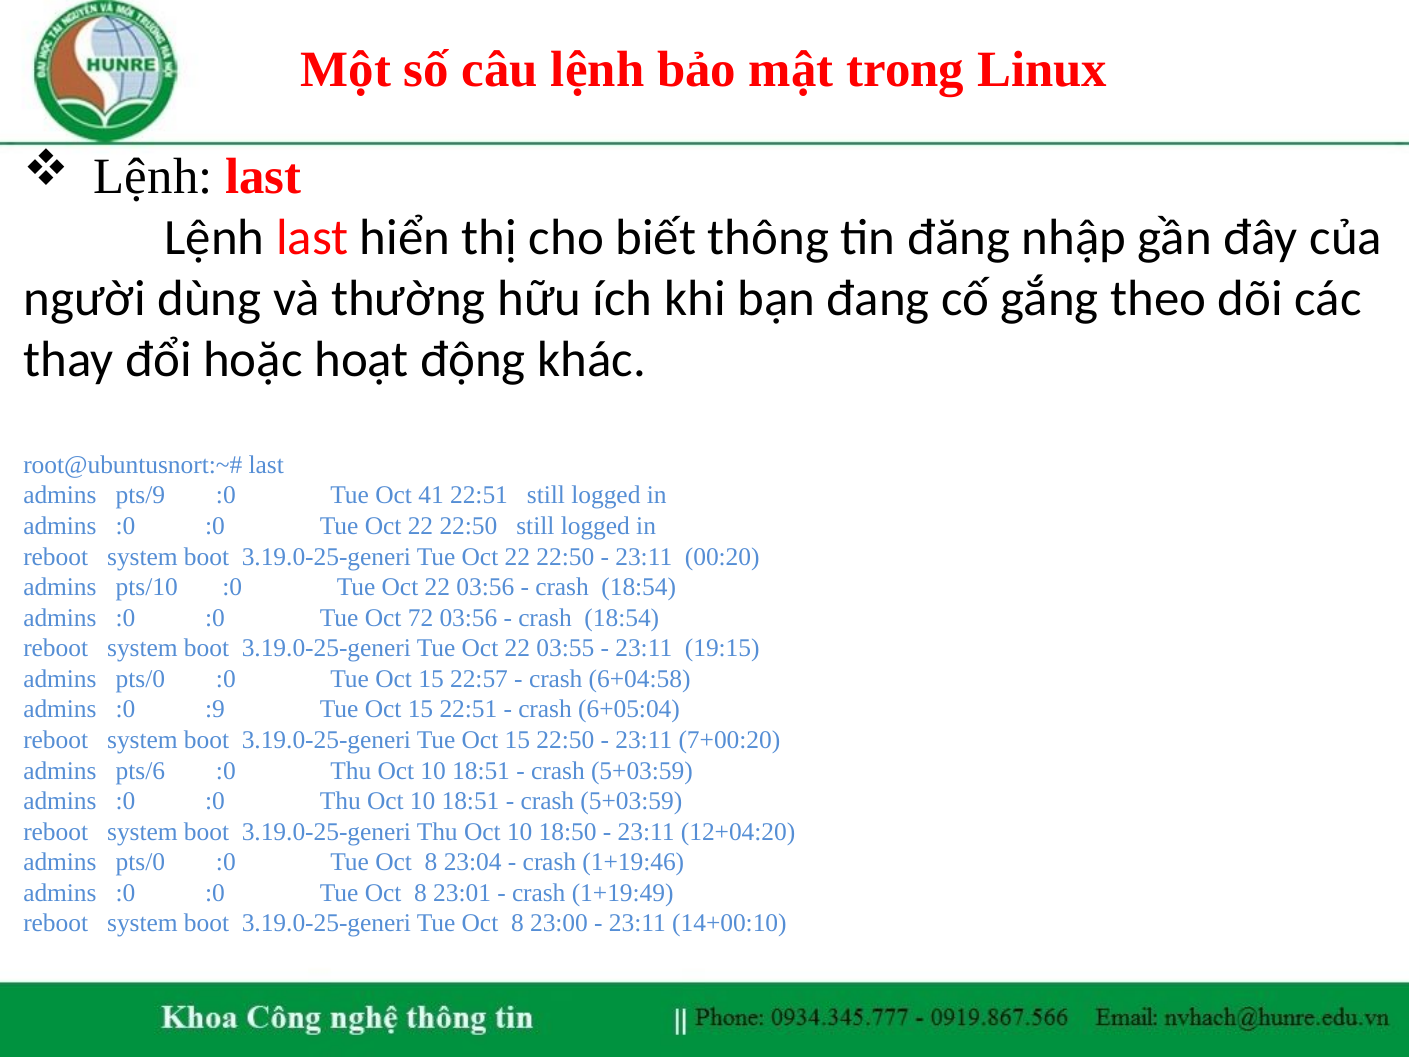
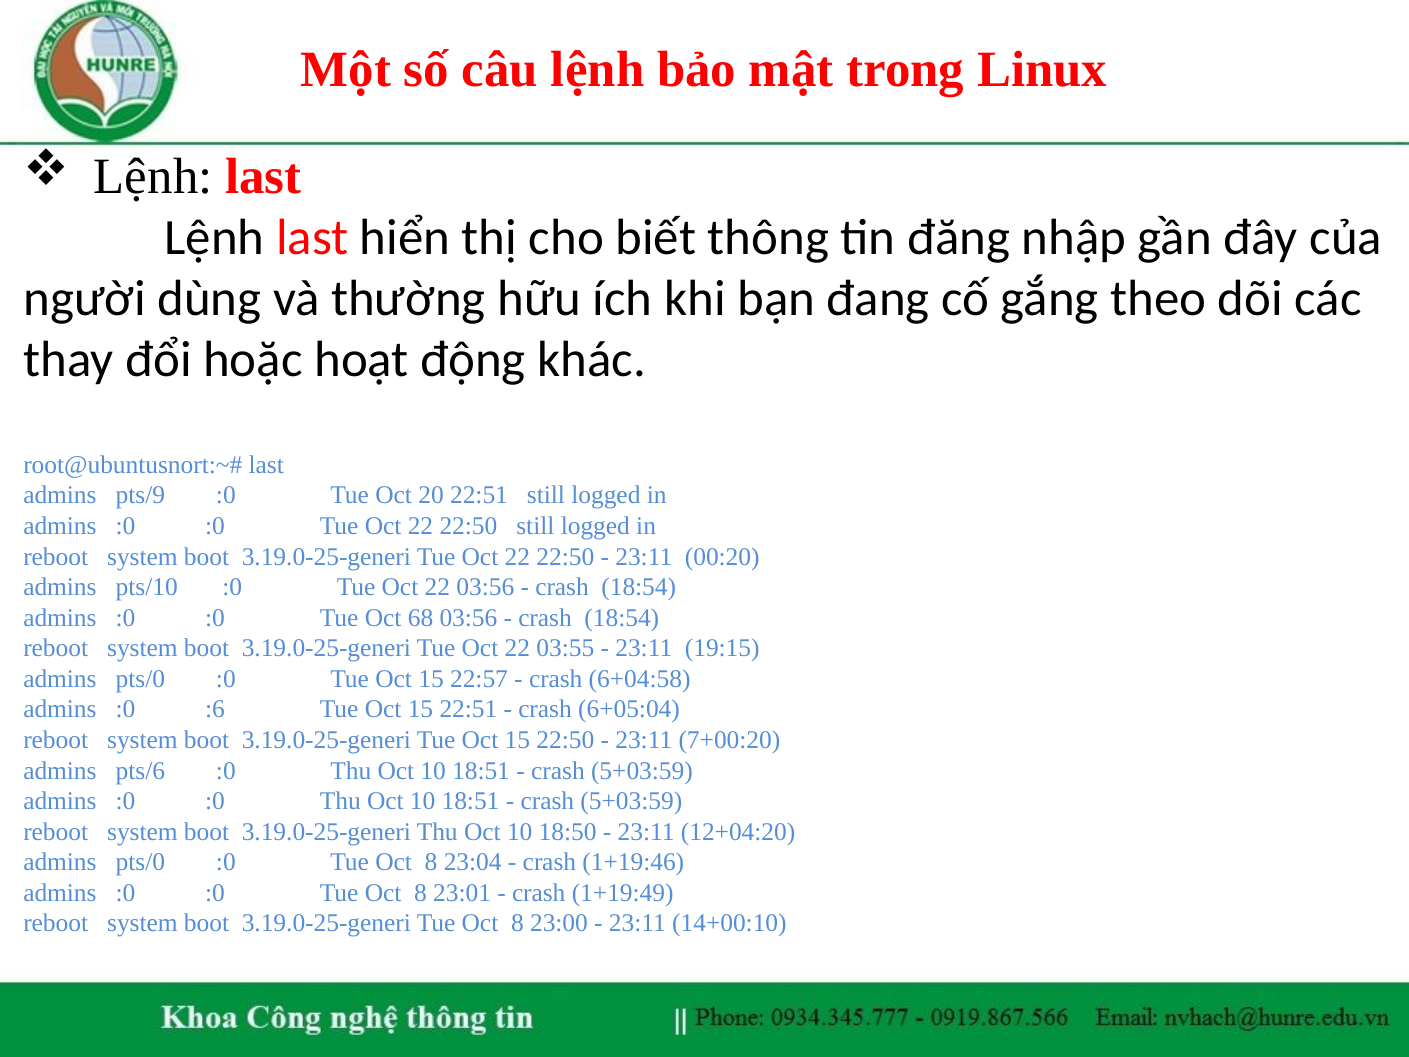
41: 41 -> 20 (431, 495)
72: 72 -> 68 (421, 618)
:9: :9 -> :6 (215, 709)
